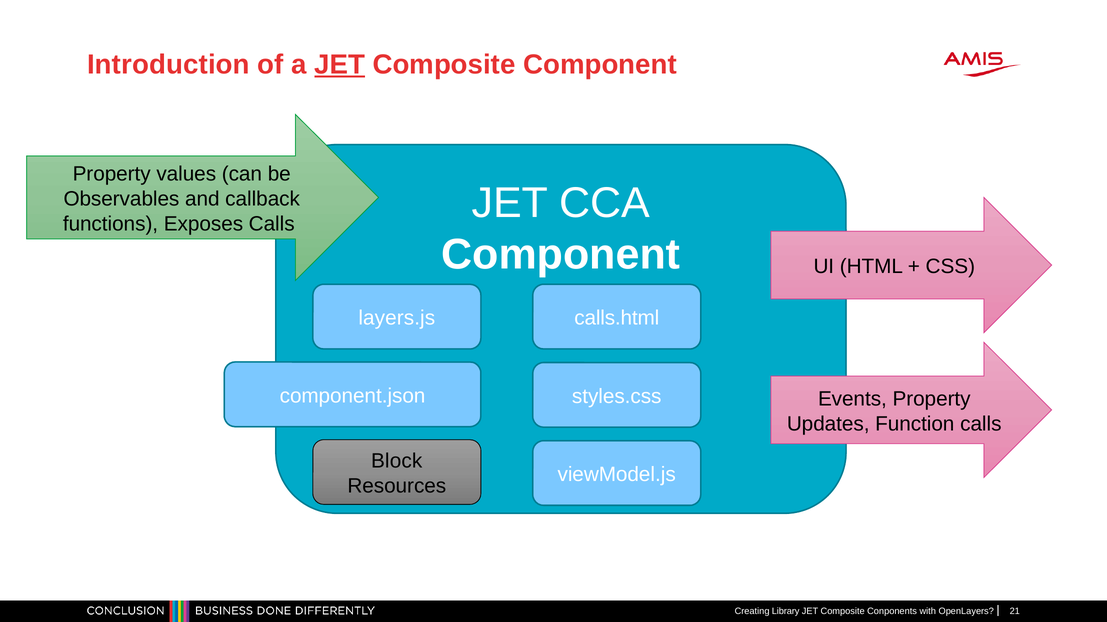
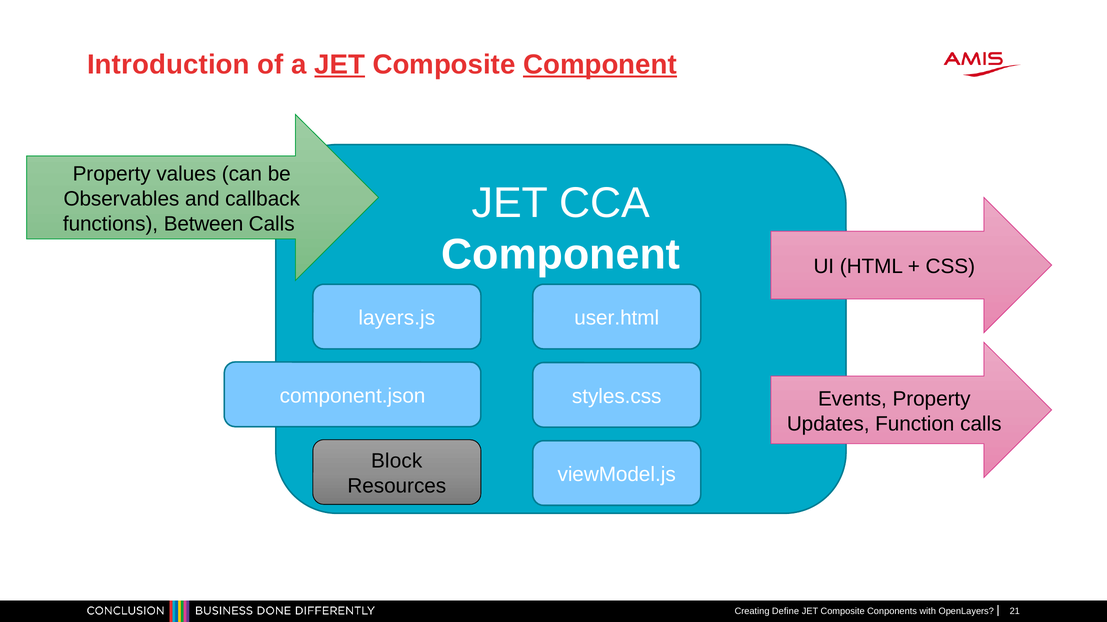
Component underline: none -> present (600, 65)
Exposes: Exposes -> Between (204, 224)
calls.html: calls.html -> user.html (617, 318)
Library: Library -> Define (786, 612)
